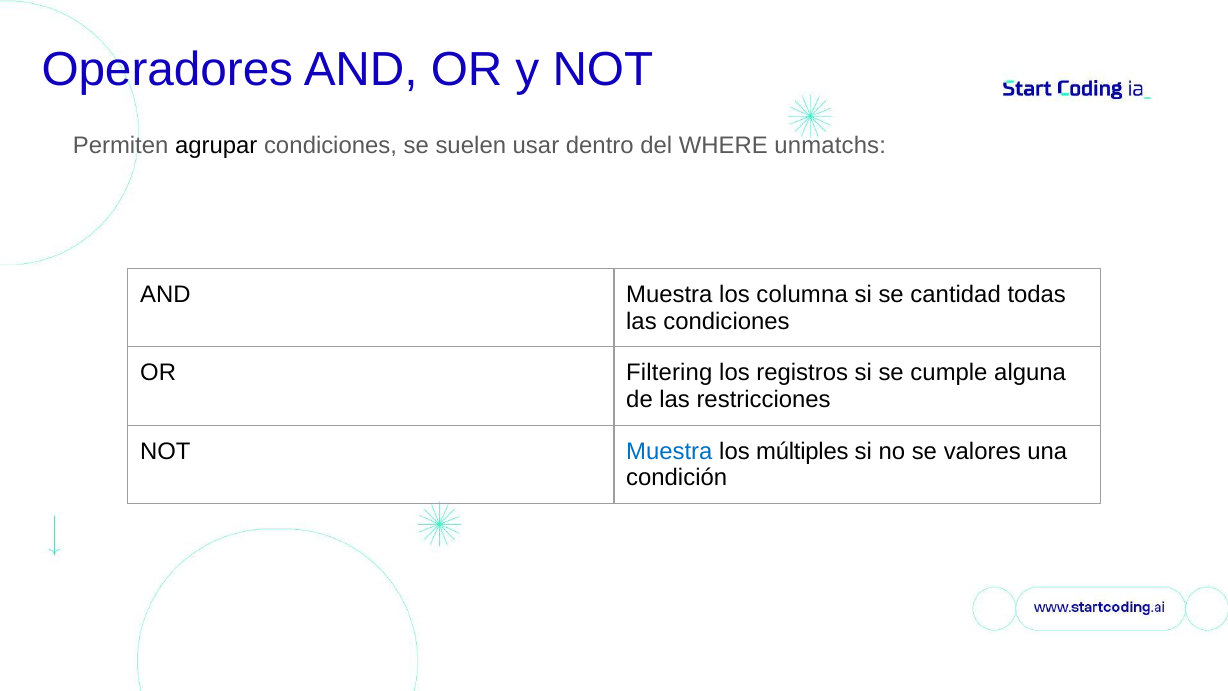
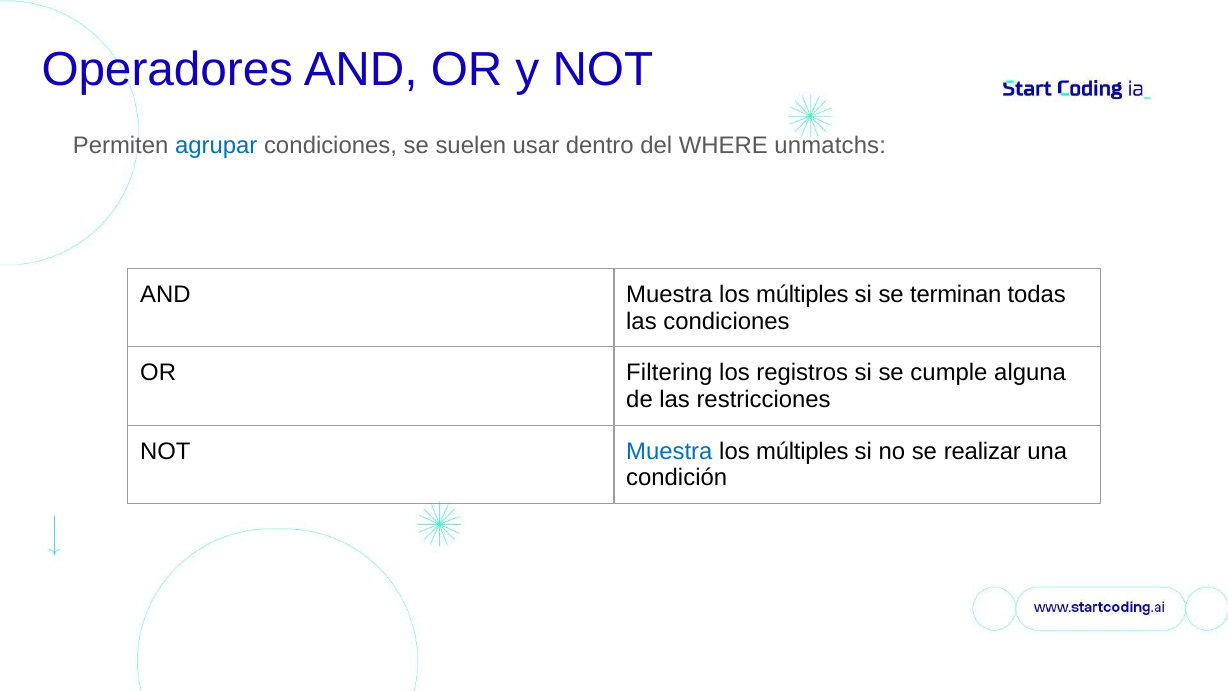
agrupar colour: black -> blue (216, 146)
AND Muestra los columna: columna -> múltiples (802, 295)
cantidad: cantidad -> terminan (956, 295)
valores: valores -> realizar (982, 451)
